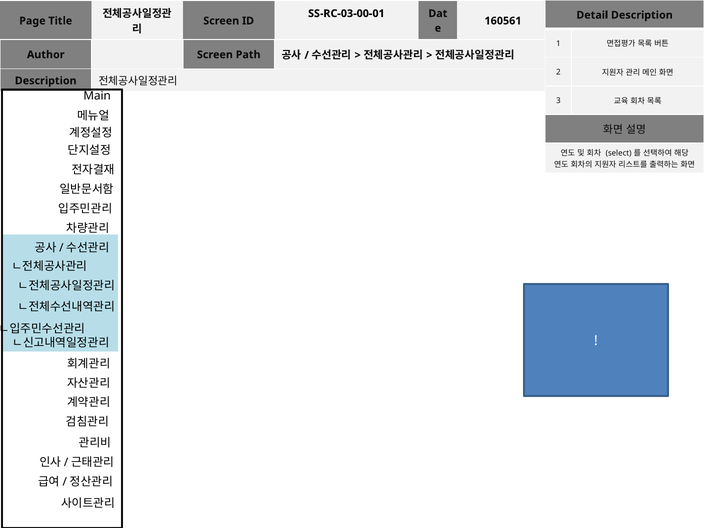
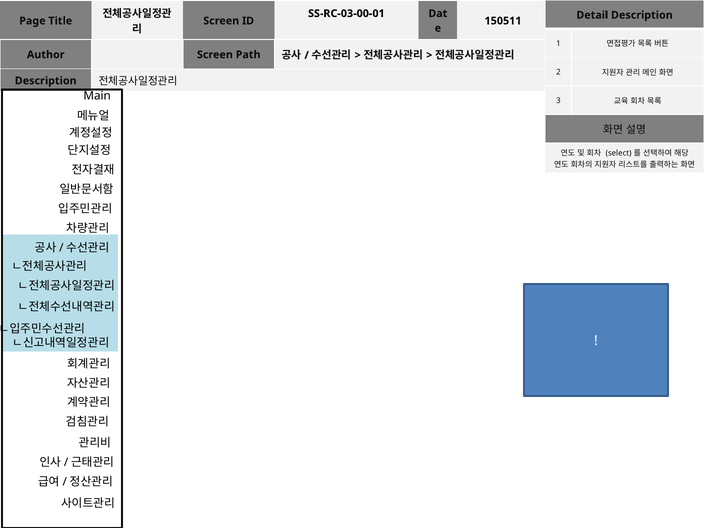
160561: 160561 -> 150511 (503, 21)
